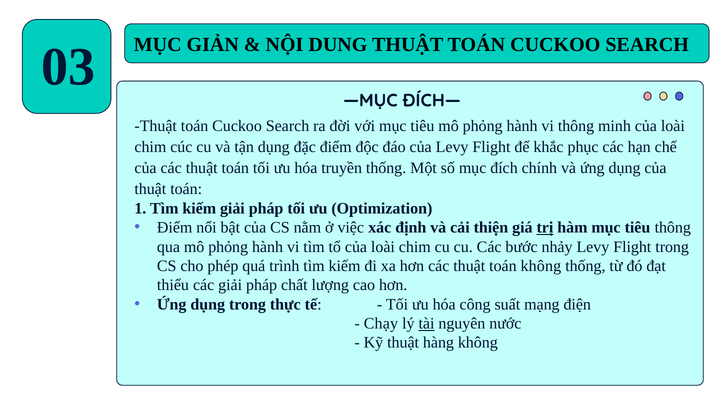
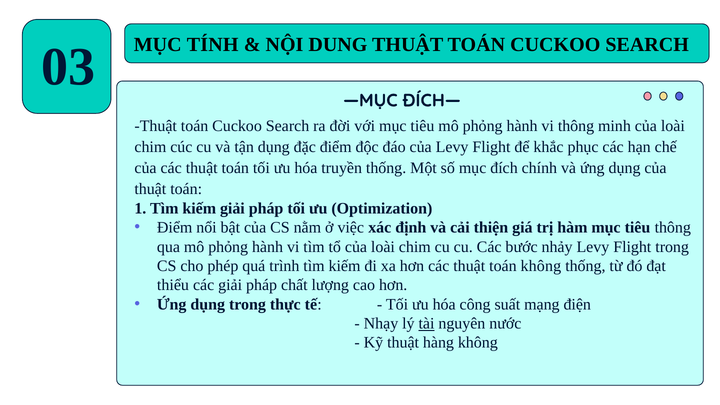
GIẢN: GIẢN -> TÍNH (213, 45)
trị underline: present -> none (545, 228)
Chạy: Chạy -> Nhạy (381, 324)
